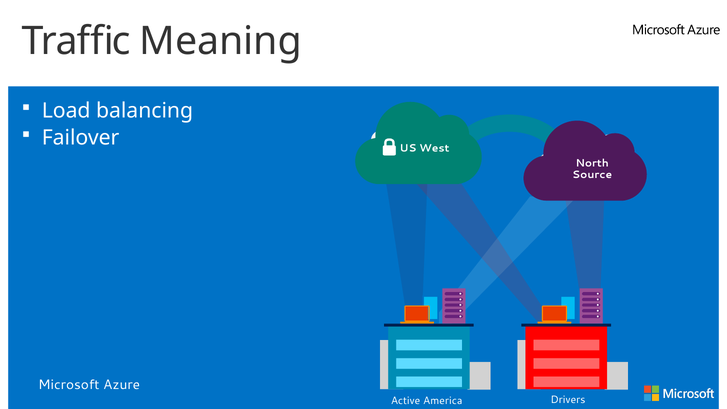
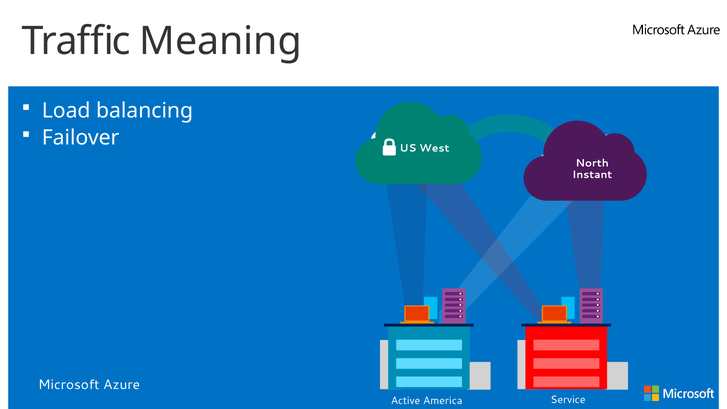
Source: Source -> Instant (592, 175)
Drivers: Drivers -> Service (568, 400)
